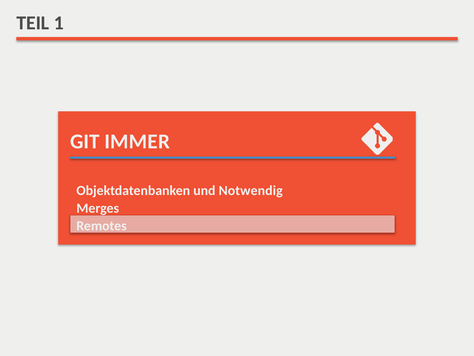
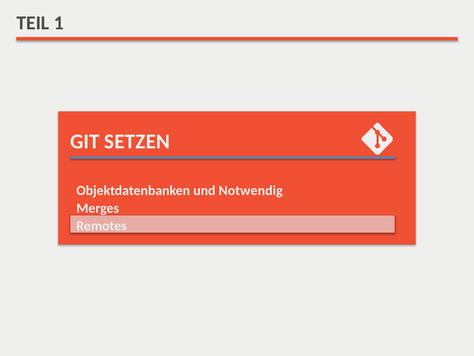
IMMER: IMMER -> SETZEN (137, 141)
